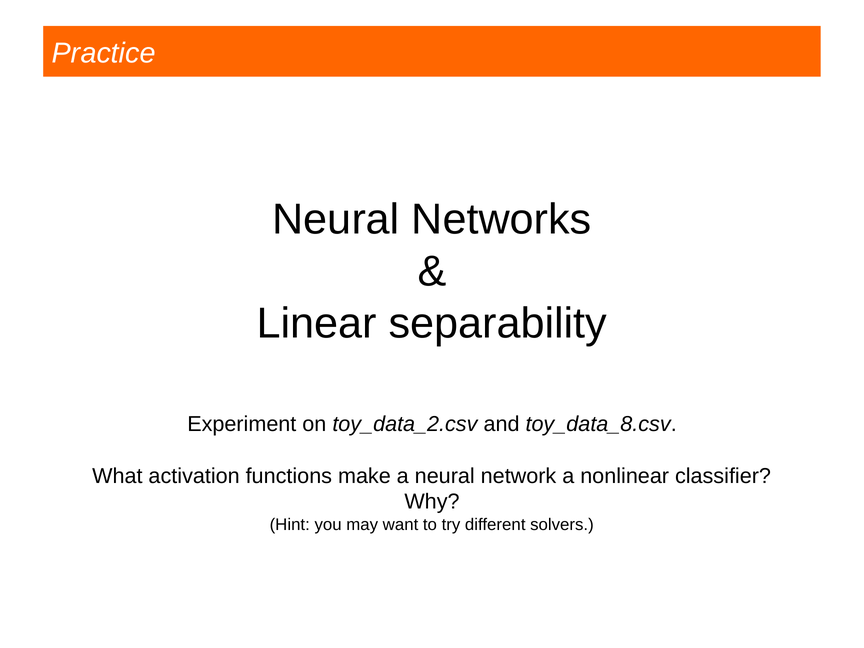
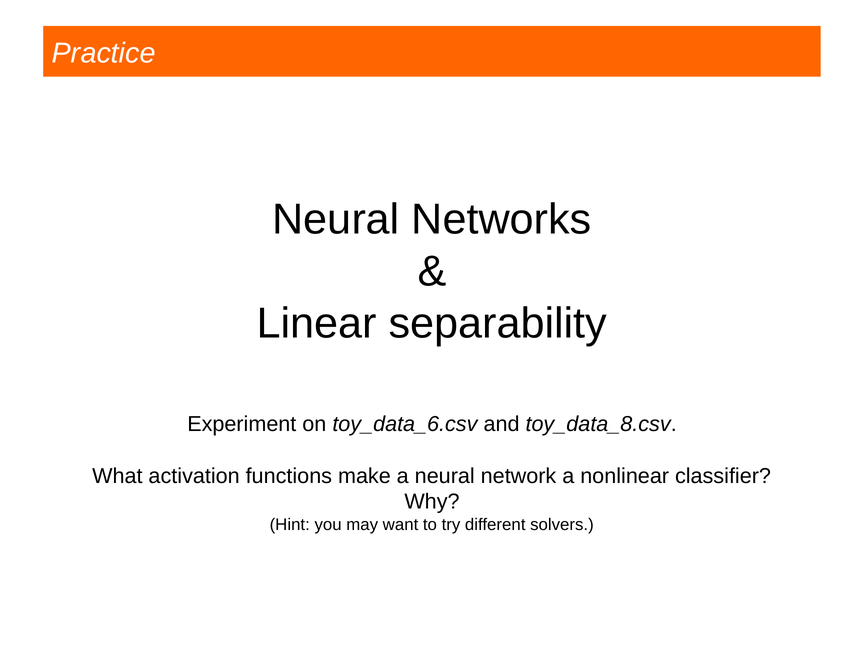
toy_data_2.csv: toy_data_2.csv -> toy_data_6.csv (405, 424)
